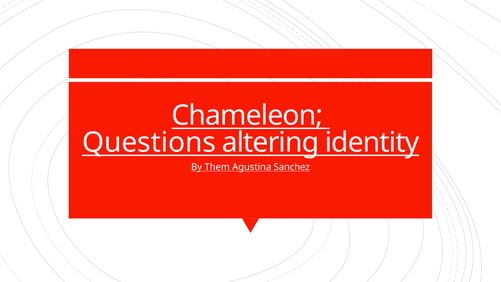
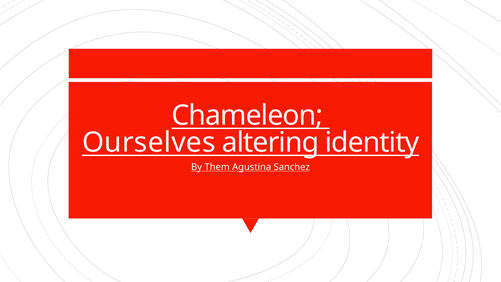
Questions: Questions -> Ourselves (149, 142)
